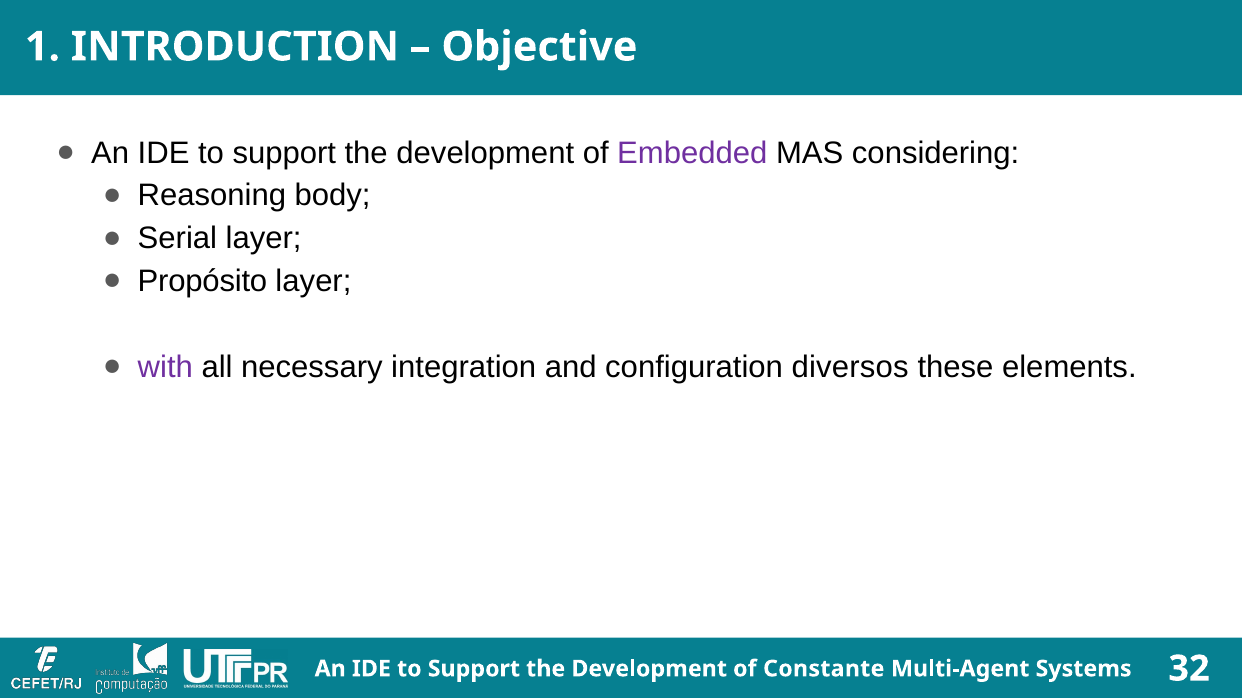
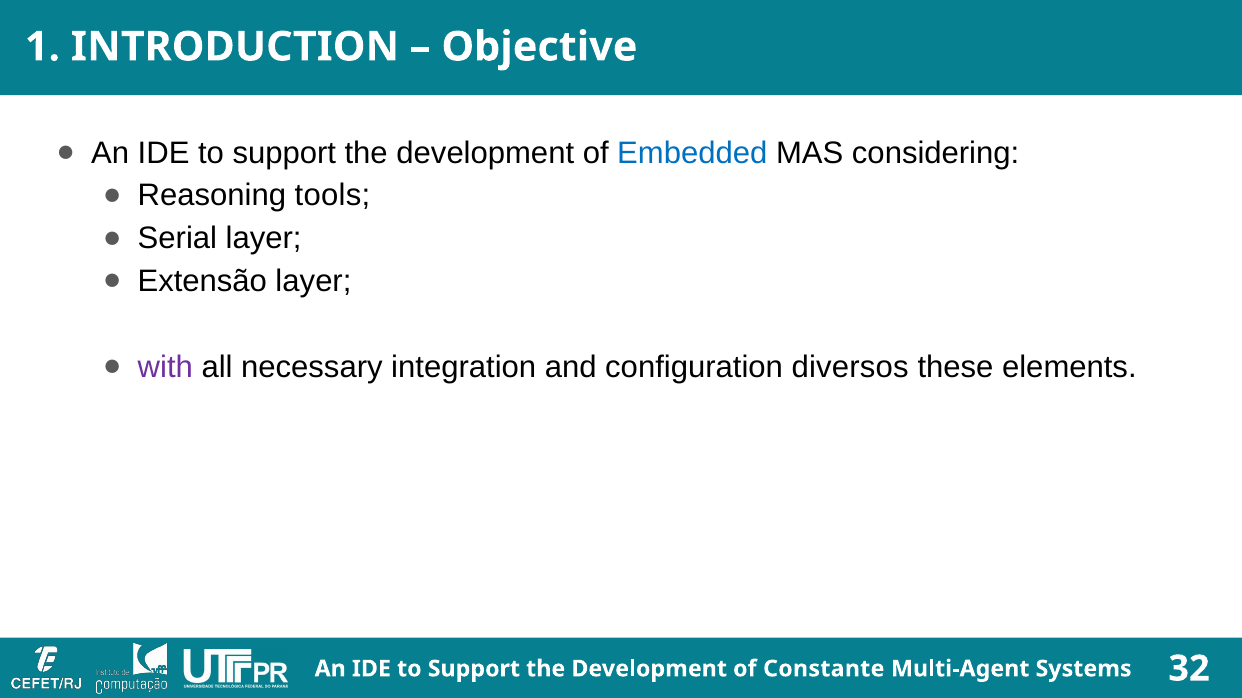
Embedded colour: purple -> blue (692, 153)
body: body -> tools (332, 196)
Propósito: Propósito -> Extensão (202, 282)
